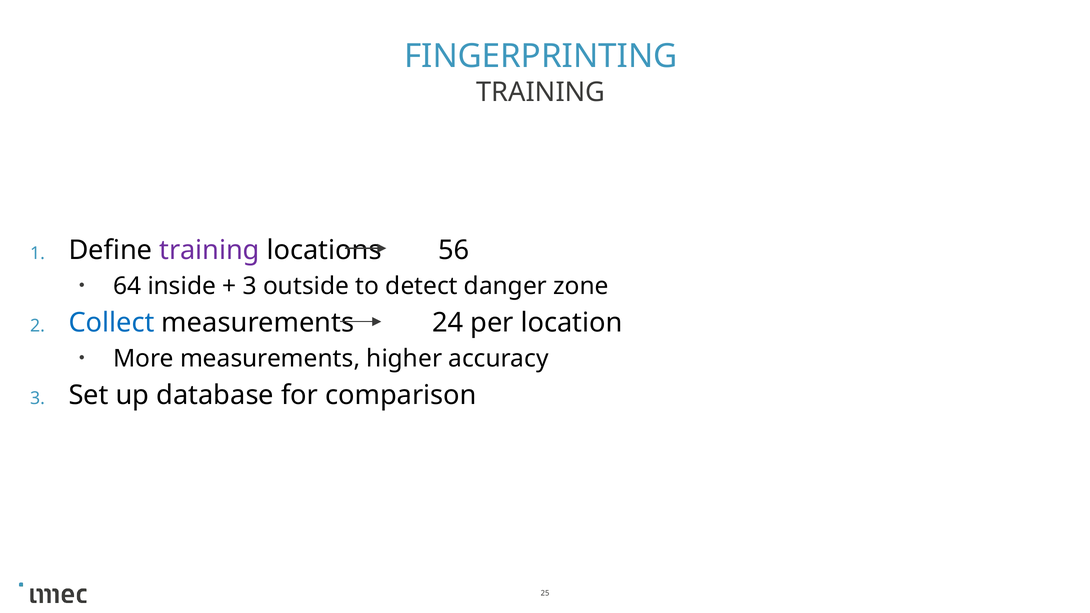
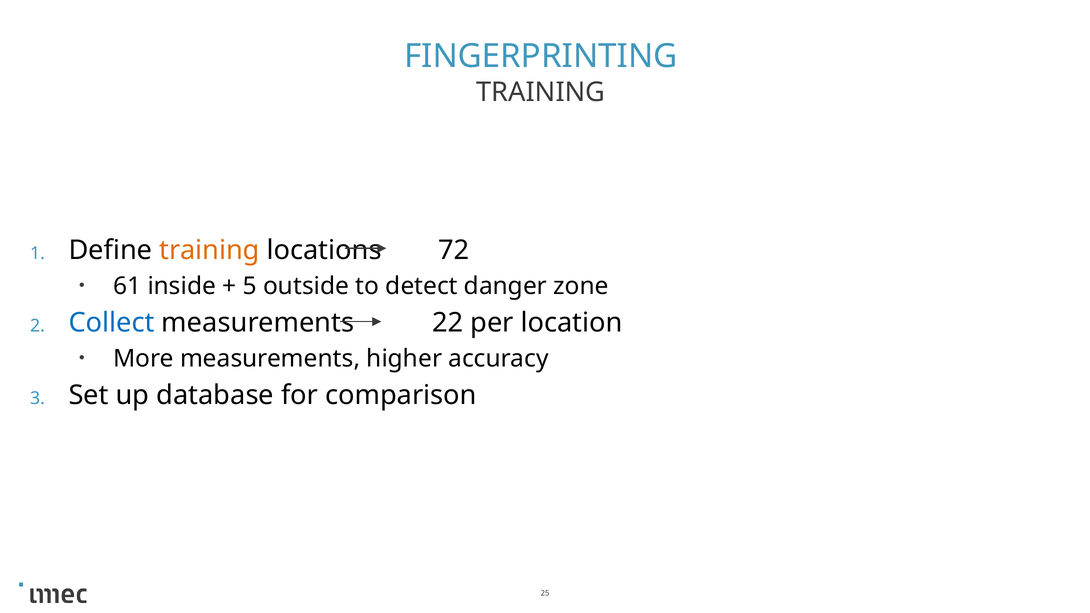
training colour: purple -> orange (209, 251)
56: 56 -> 72 (454, 251)
64: 64 -> 61 (127, 286)
3: 3 -> 5 (250, 286)
24: 24 -> 22 (448, 323)
